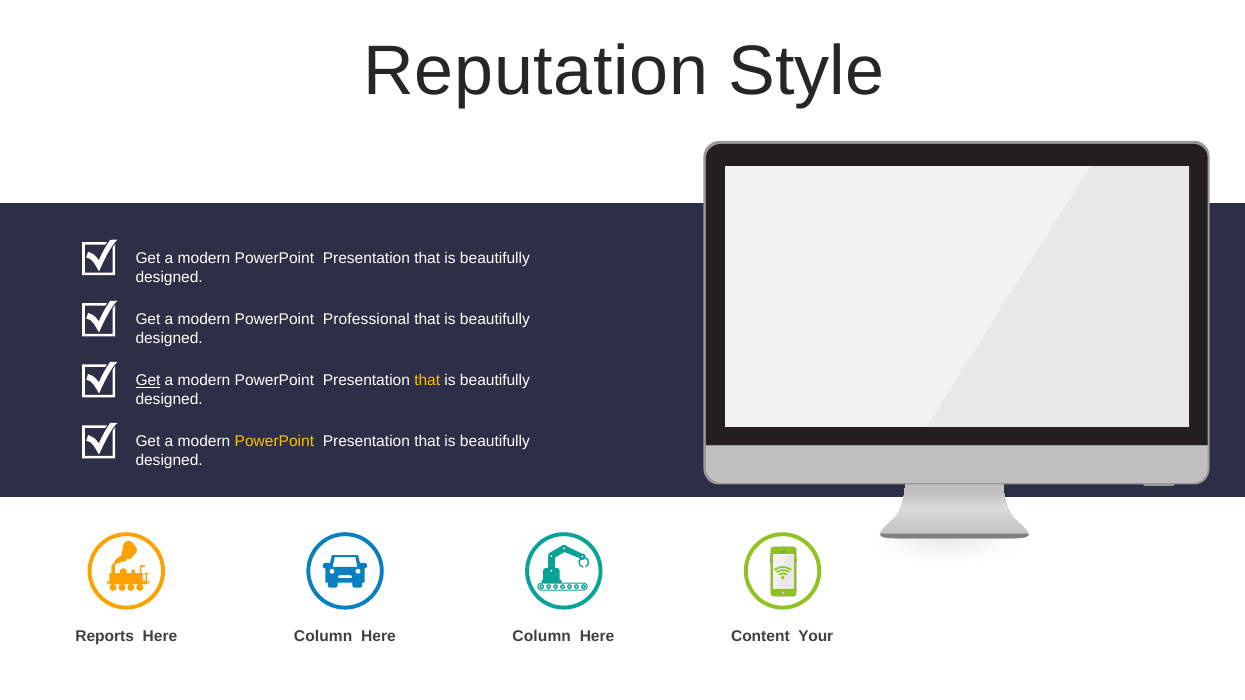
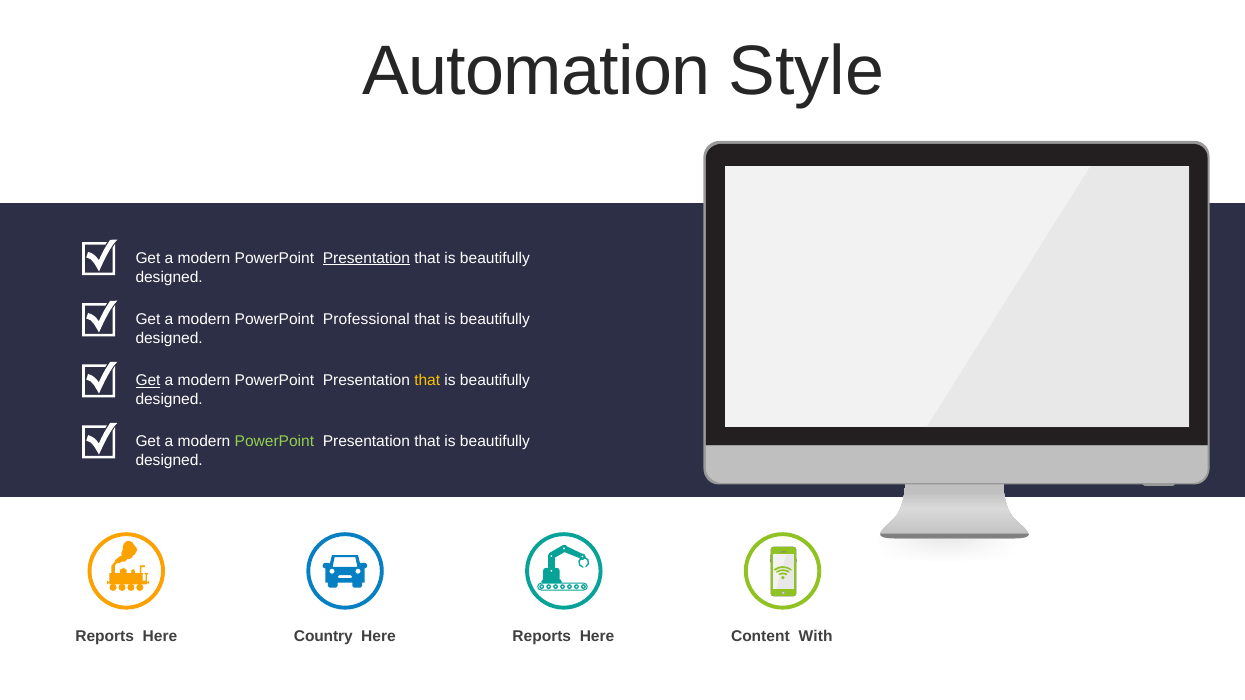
Reputation: Reputation -> Automation (537, 71)
Presentation underline: none -> present (366, 258)
PowerPoint colour: yellow -> light green (274, 442)
Column: Column -> Country (323, 637)
Column: Column -> Reports (542, 637)
Your: Your -> With (816, 637)
